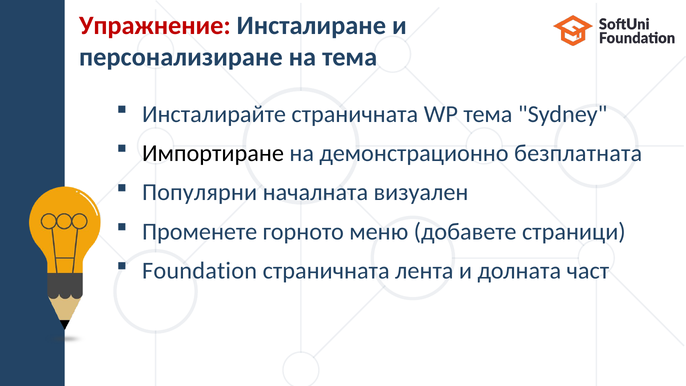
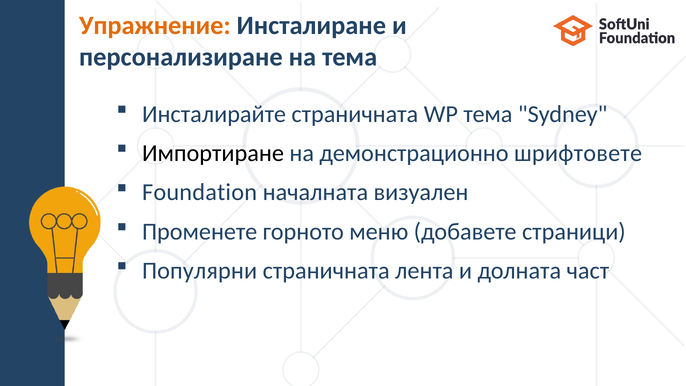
Упражнение colour: red -> orange (155, 25)
безплатната: безплатната -> шрифтовете (578, 153)
Популярни: Популярни -> Foundation (200, 192)
Foundation: Foundation -> Популярни (200, 271)
